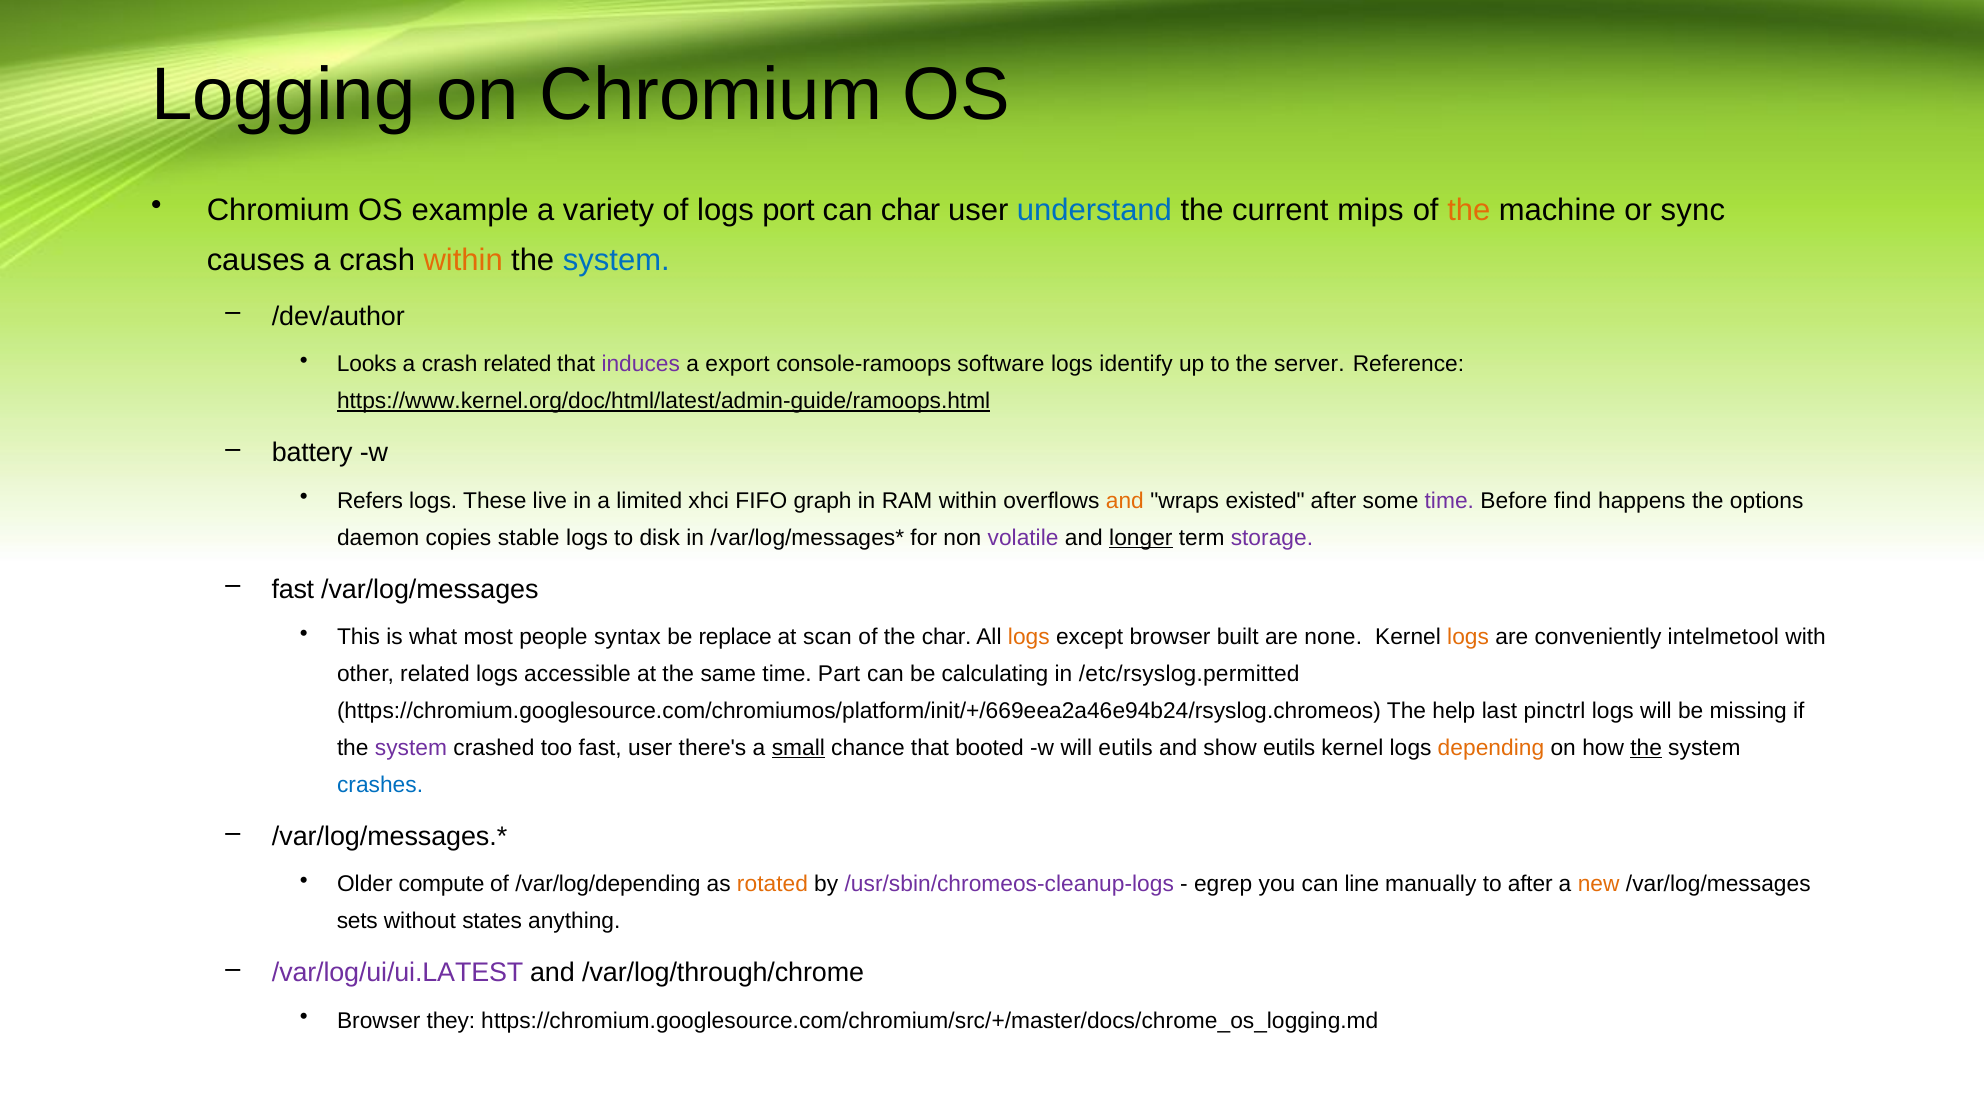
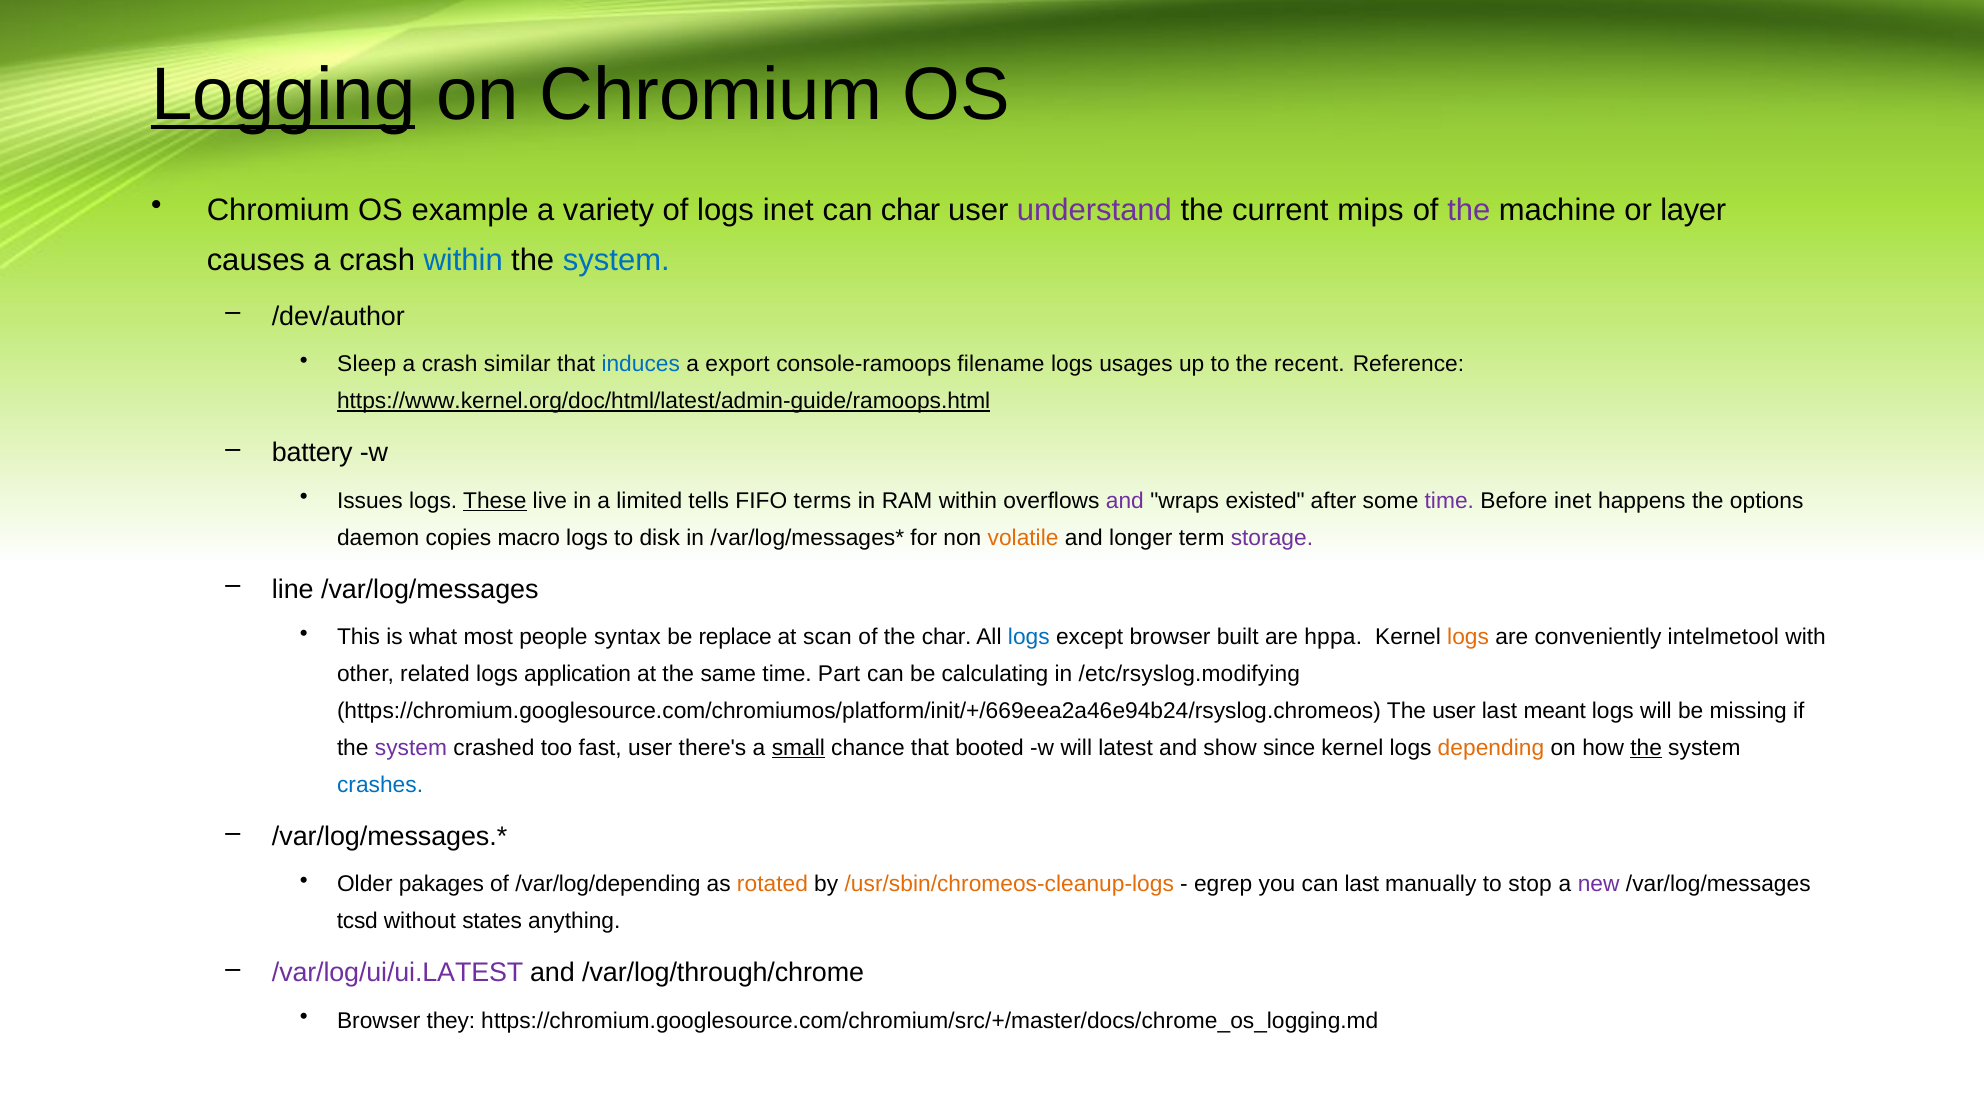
Logging underline: none -> present (283, 95)
logs port: port -> inet (788, 210)
understand colour: blue -> purple (1094, 210)
the colour: orange -> purple (1469, 210)
sync: sync -> layer (1693, 210)
within colour: orange -> blue (463, 260)
Looks: Looks -> Sleep (367, 364)
crash related: related -> similar (517, 364)
induces colour: purple -> blue (641, 364)
software: software -> filename (1001, 364)
identify: identify -> usages (1136, 364)
server: server -> recent (1309, 364)
Refers: Refers -> Issues (370, 501)
These underline: none -> present (495, 501)
xhci: xhci -> tells (709, 501)
graph: graph -> terms (822, 501)
and colour: orange -> purple (1125, 501)
Before find: find -> inet (1573, 501)
stable: stable -> macro (529, 538)
volatile colour: purple -> orange (1023, 538)
longer underline: present -> none (1141, 538)
fast: fast -> line (293, 589)
logs colour: orange -> blue (1029, 637)
none: none -> hppa (1333, 637)
accessible: accessible -> application (578, 674)
/etc/rsyslog.permitted: /etc/rsyslog.permitted -> /etc/rsyslog.modifying (1189, 674)
The help: help -> user (1454, 711)
pinctrl: pinctrl -> meant (1555, 711)
will eutils: eutils -> latest (1126, 748)
show eutils: eutils -> since (1289, 748)
compute: compute -> pakages (441, 884)
/usr/sbin/chromeos-cleanup-logs colour: purple -> orange (1009, 884)
can line: line -> last (1362, 884)
to after: after -> stop (1530, 884)
new colour: orange -> purple (1599, 884)
sets: sets -> tcsd (357, 921)
